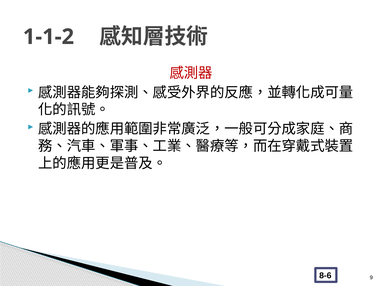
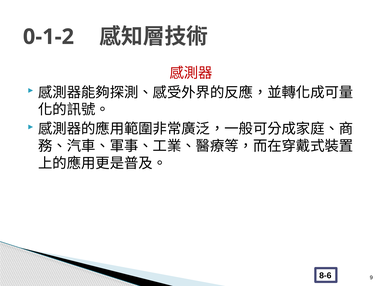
1-1-2: 1-1-2 -> 0-1-2 (48, 37)
